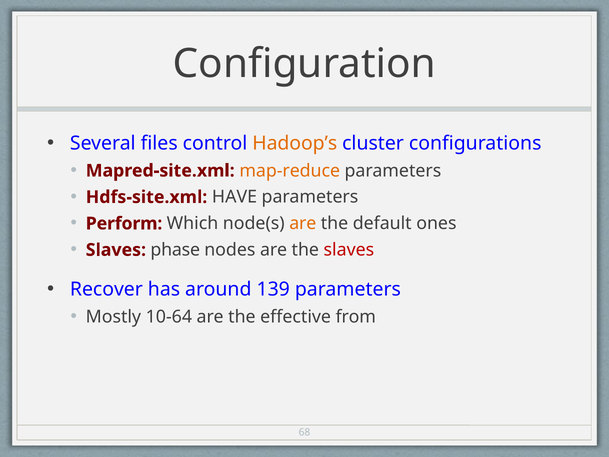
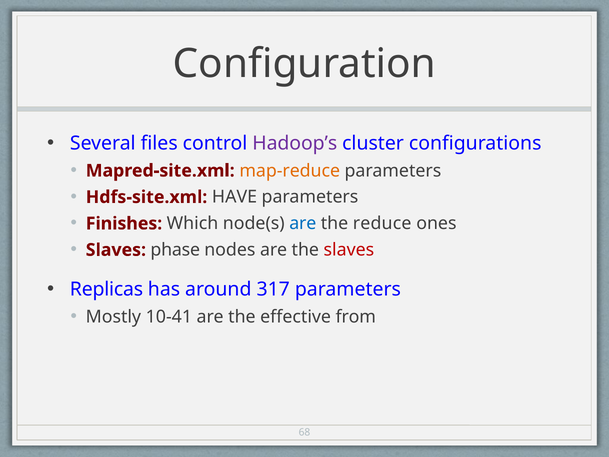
Hadoop’s colour: orange -> purple (295, 143)
Perform: Perform -> Finishes (124, 223)
are colour: orange -> blue (303, 223)
default: default -> reduce (382, 223)
Recover: Recover -> Replicas (106, 289)
139: 139 -> 317 (273, 289)
10-64: 10-64 -> 10-41 (169, 316)
